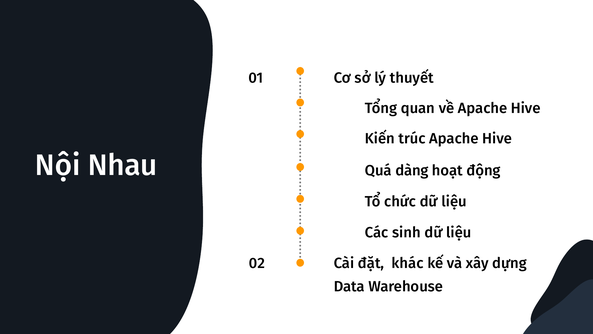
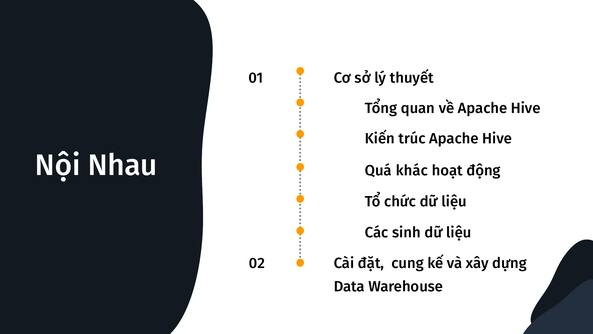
dàng: dàng -> khác (412, 170)
khác: khác -> cung (408, 263)
